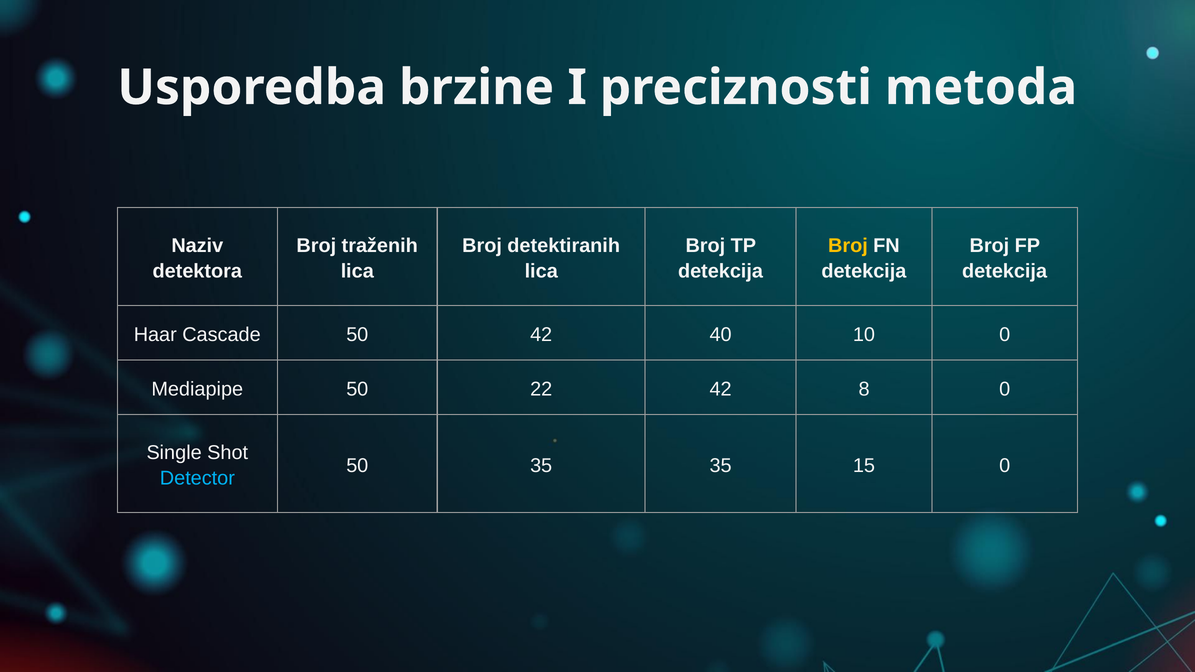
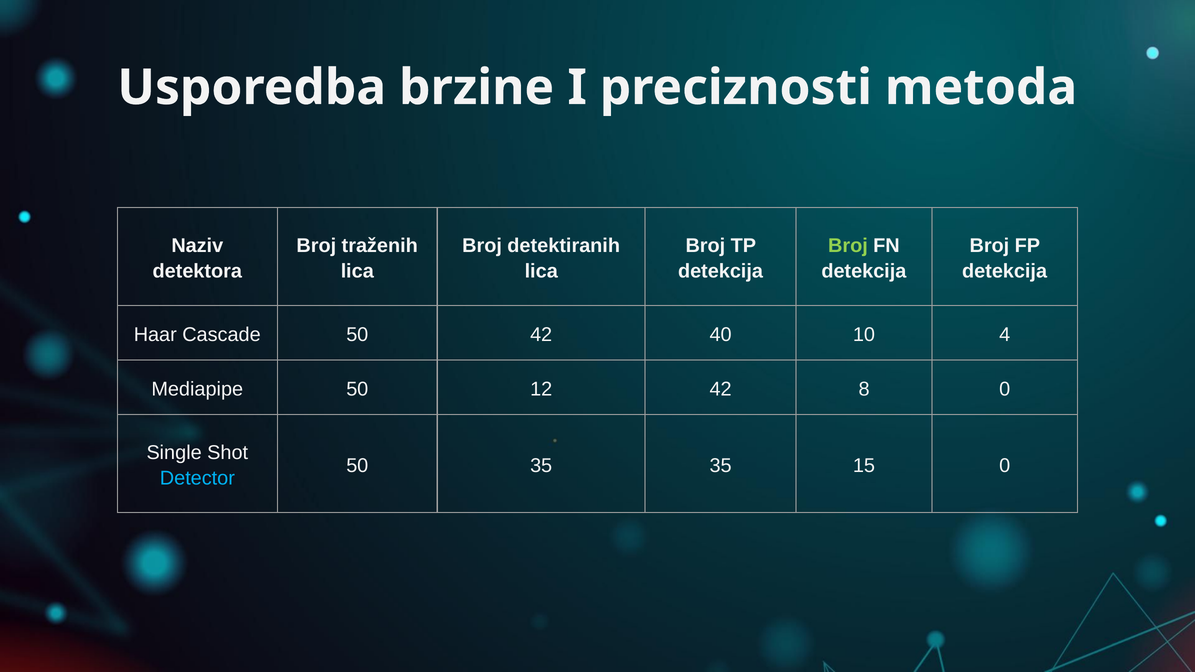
Broj colour: yellow -> light green (848, 246)
10 0: 0 -> 4 (1005, 335)
22: 22 -> 12 (541, 389)
